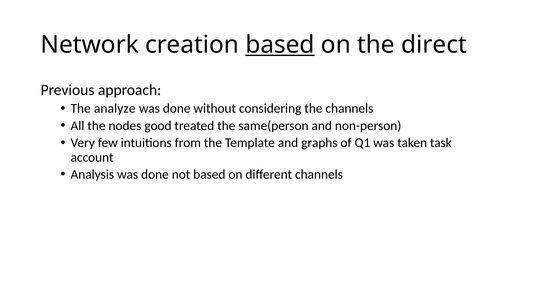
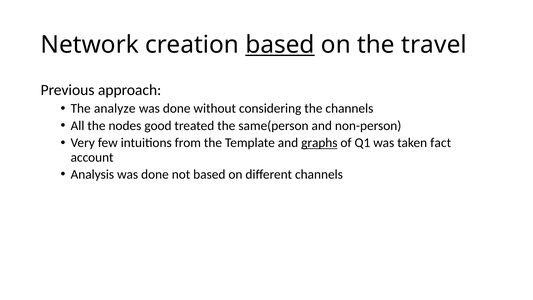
direct: direct -> travel (434, 45)
graphs underline: none -> present (319, 143)
task: task -> fact (441, 143)
